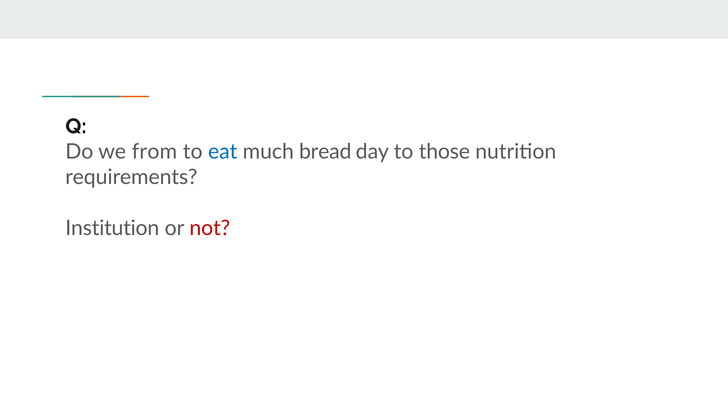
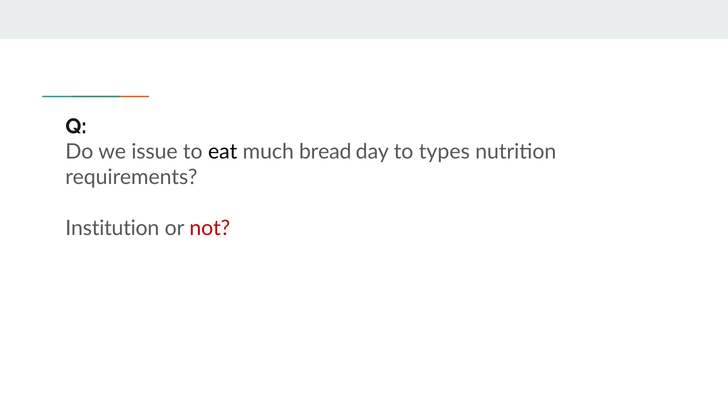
from: from -> issue (155, 152)
eat colour: blue -> black (223, 152)
those: those -> types (444, 152)
